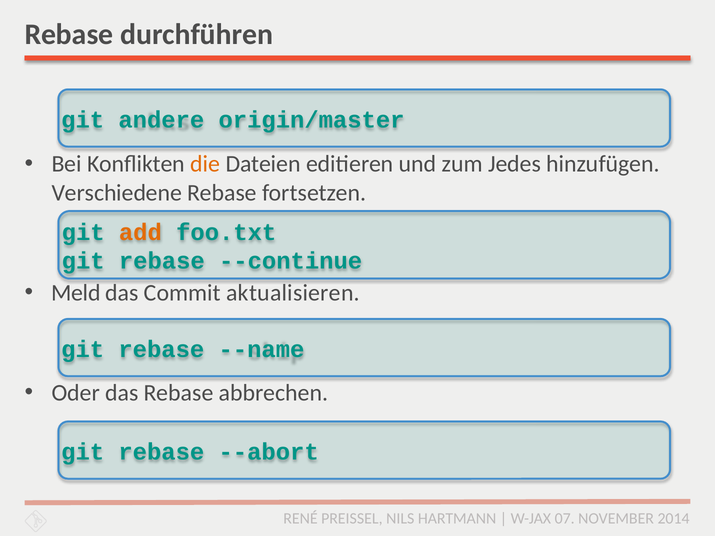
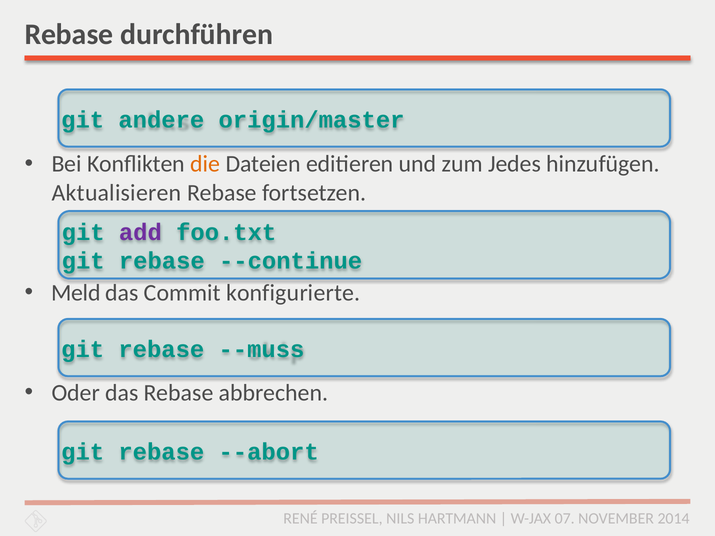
Verschiedene: Verschiedene -> Aktualisieren (117, 193)
add colour: orange -> purple (140, 232)
aktualisieren: aktualisieren -> konfigurierte (293, 293)
--name: --name -> --muss (261, 349)
